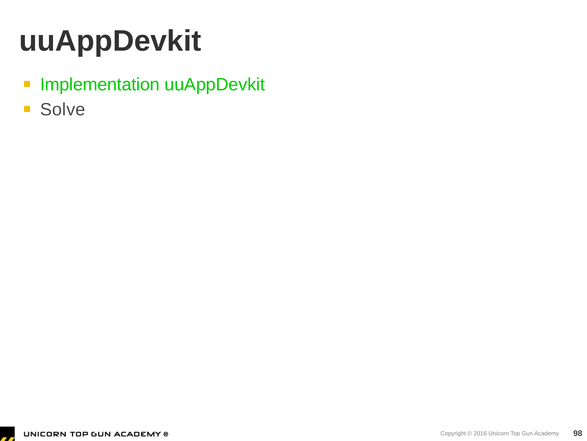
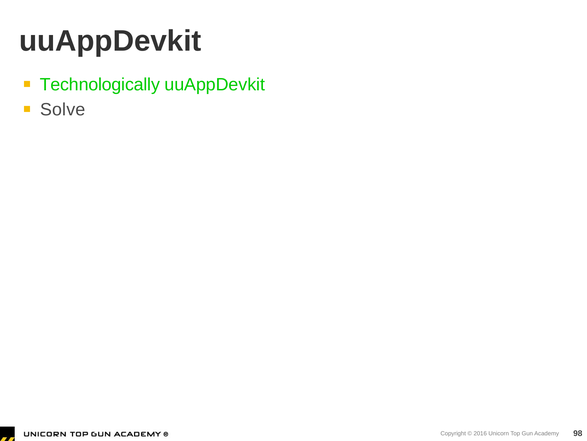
Implementation: Implementation -> Technologically (100, 85)
